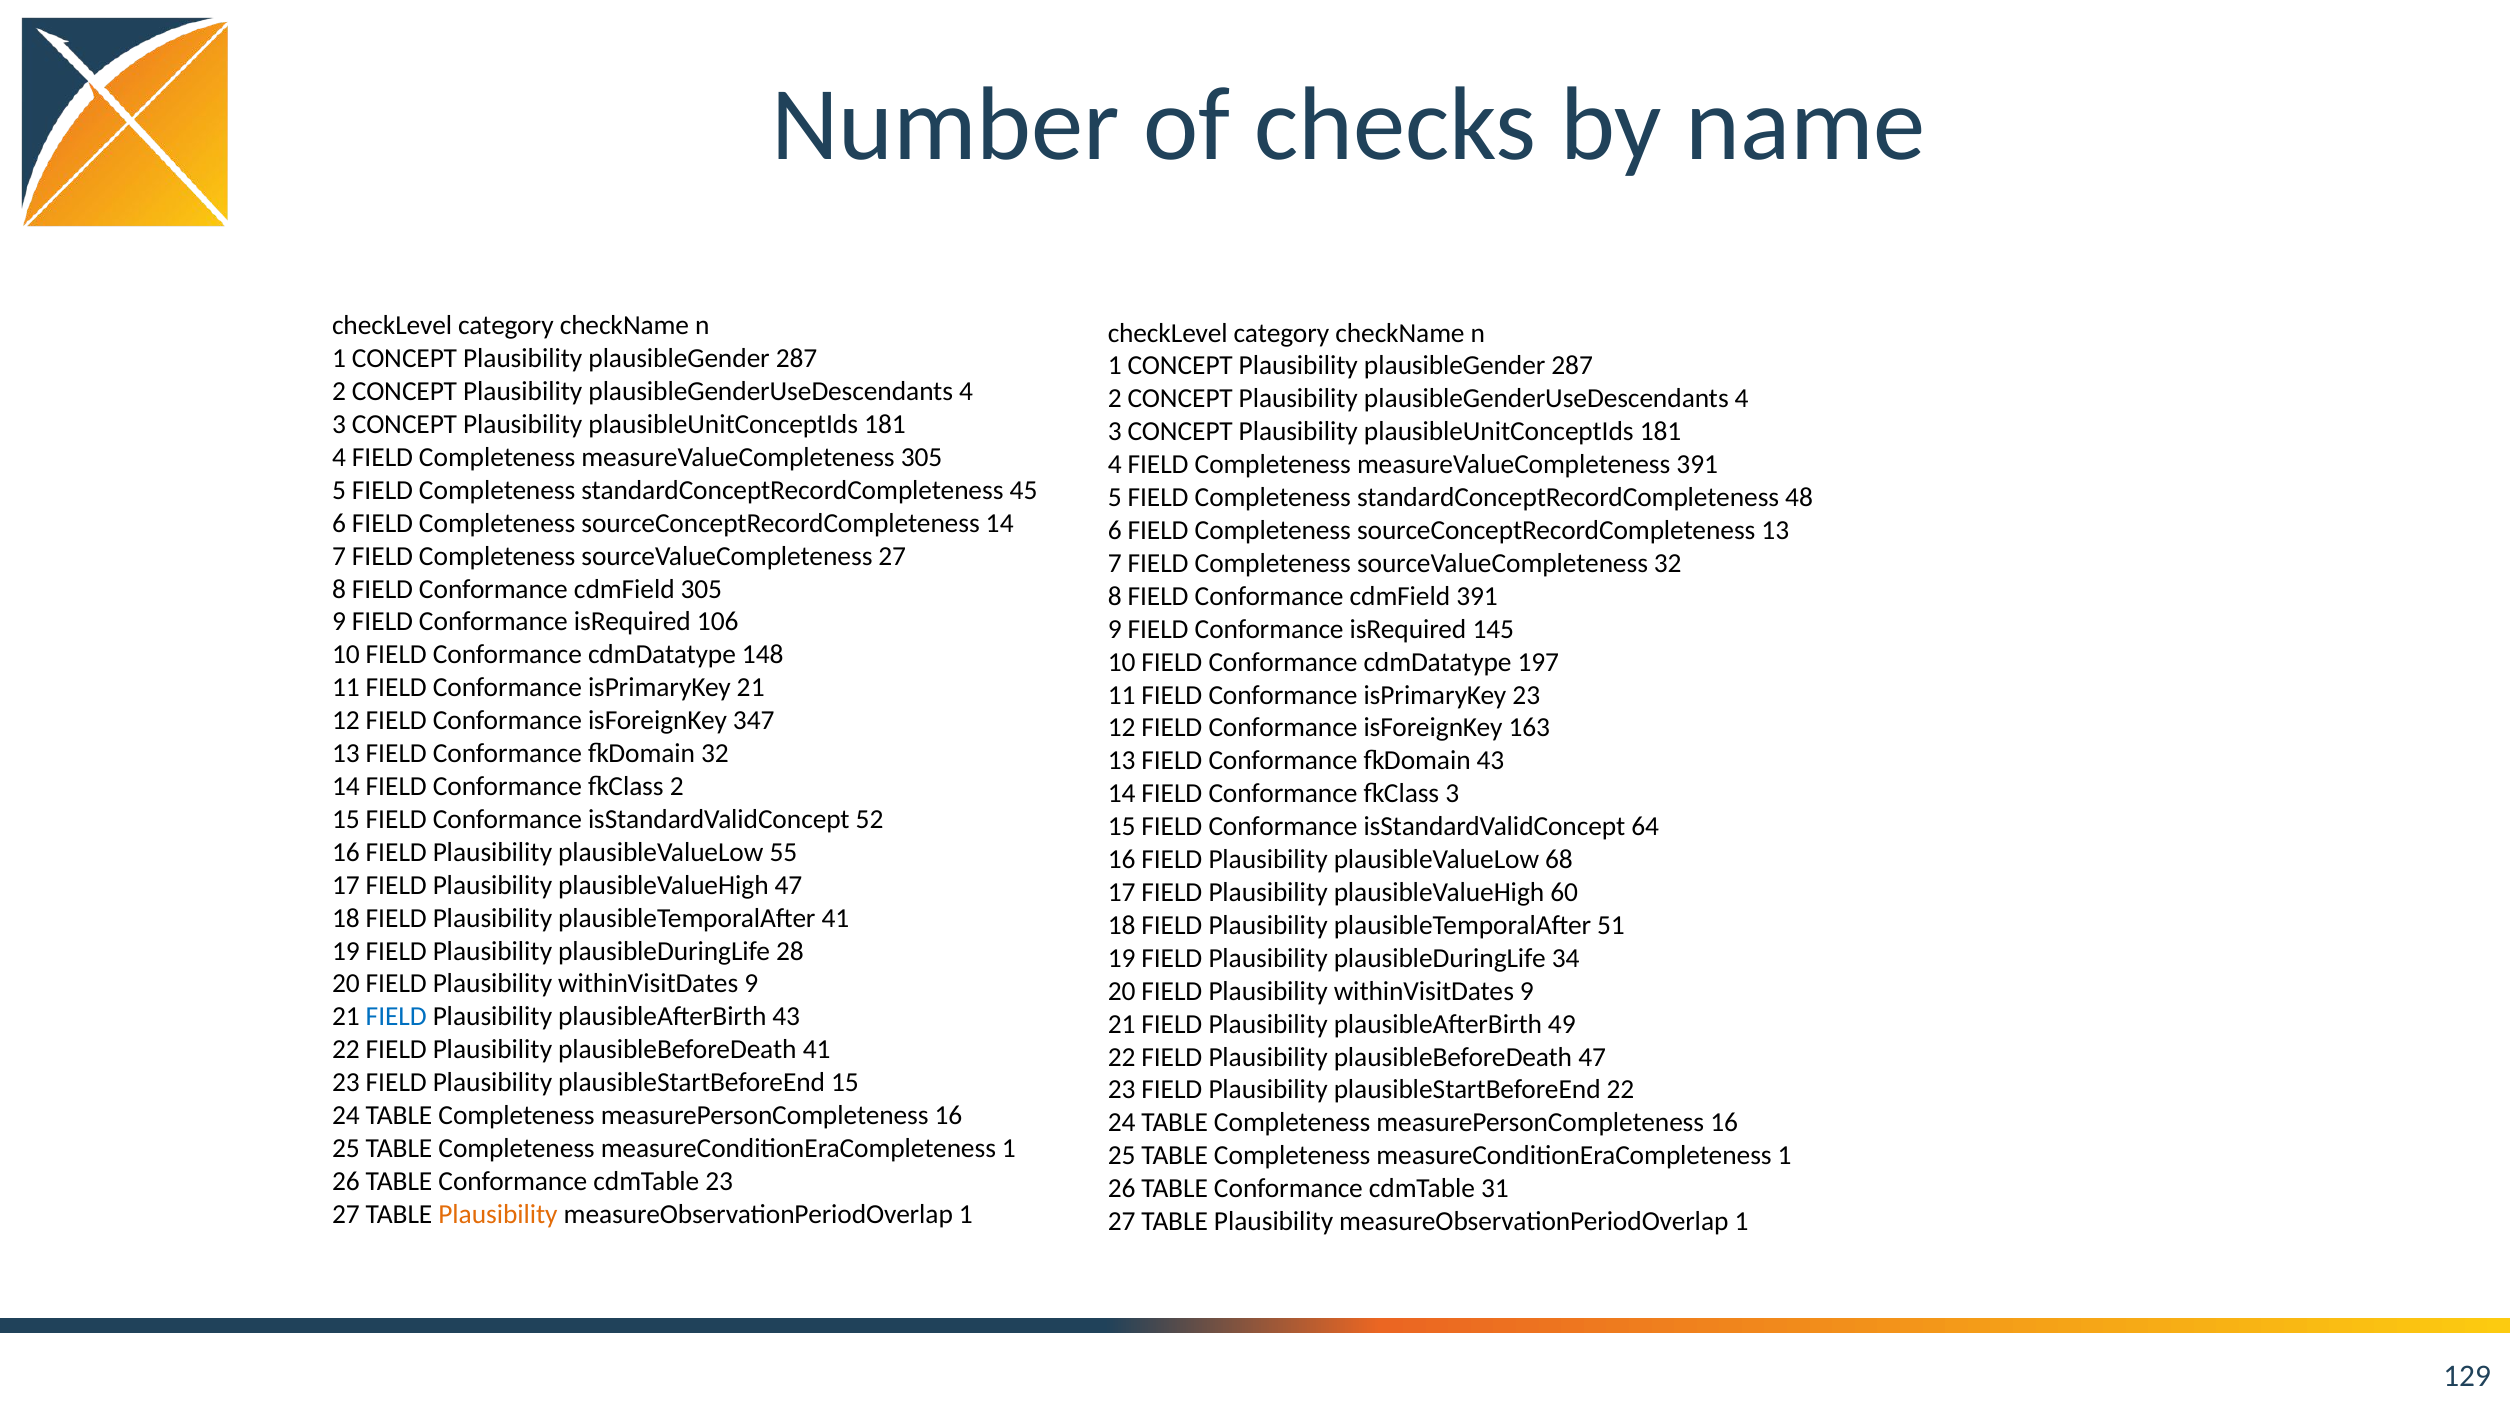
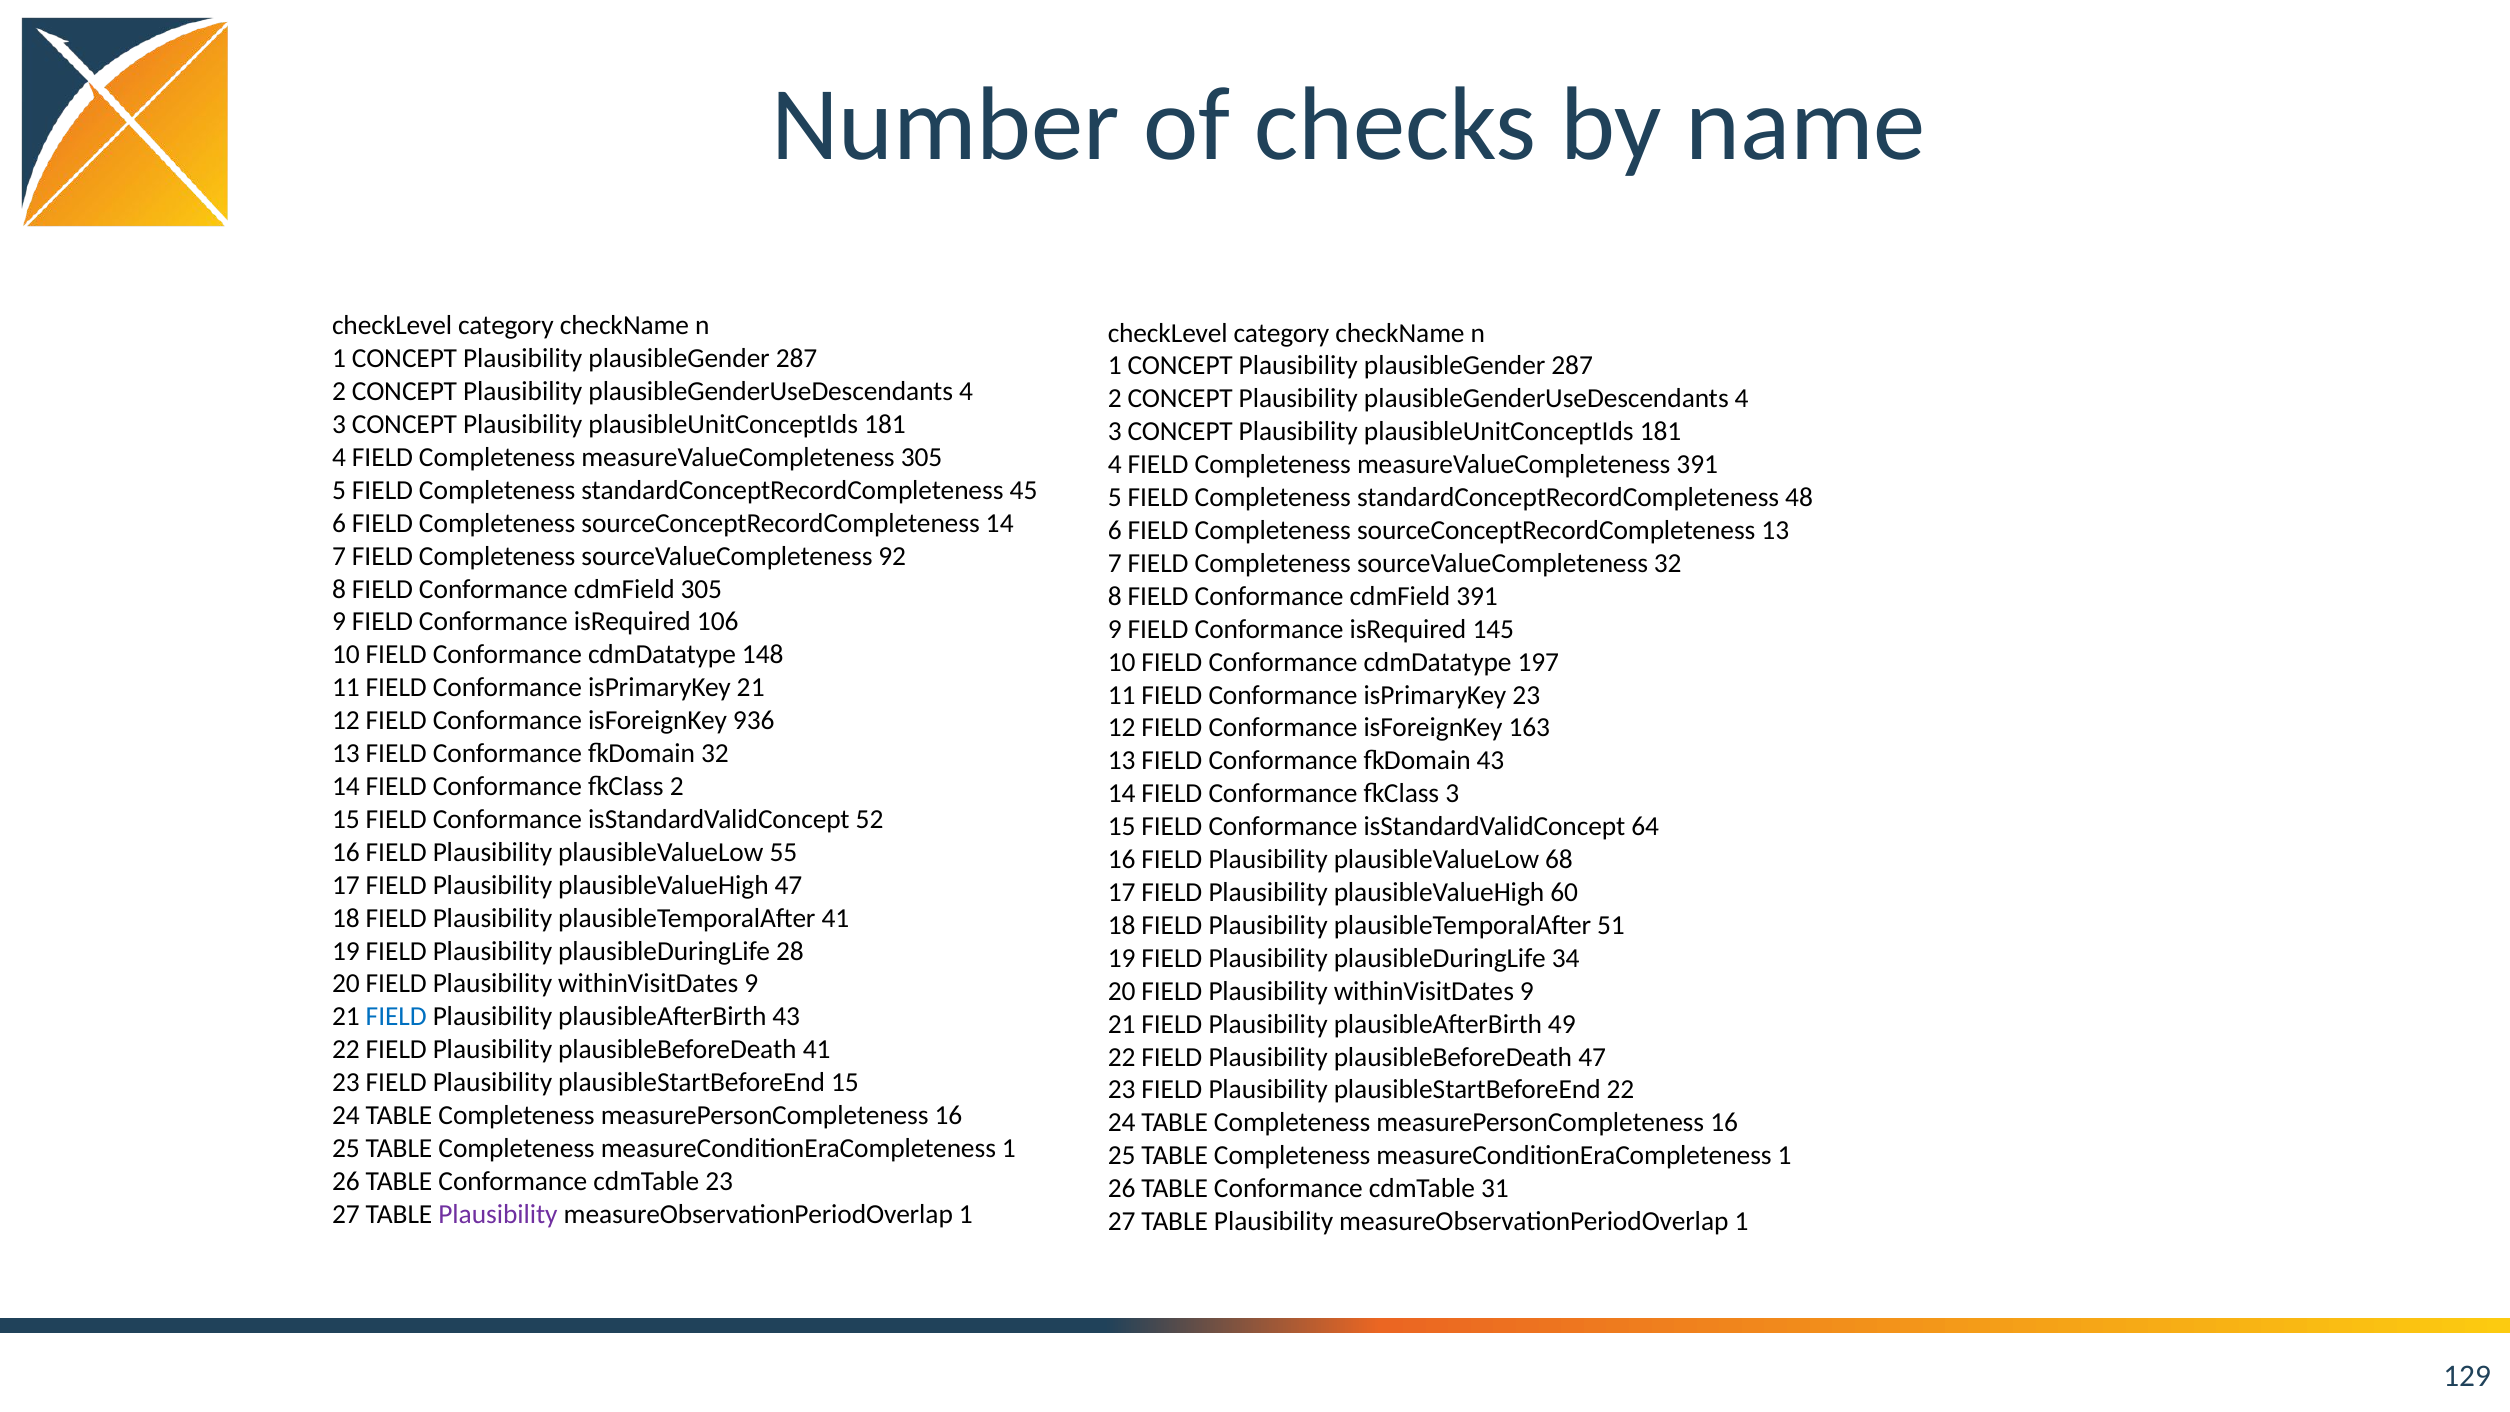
sourceValueCompleteness 27: 27 -> 92 (892, 556)
347: 347 -> 936 (754, 721)
Plausibility colour: orange -> purple (498, 1214)
